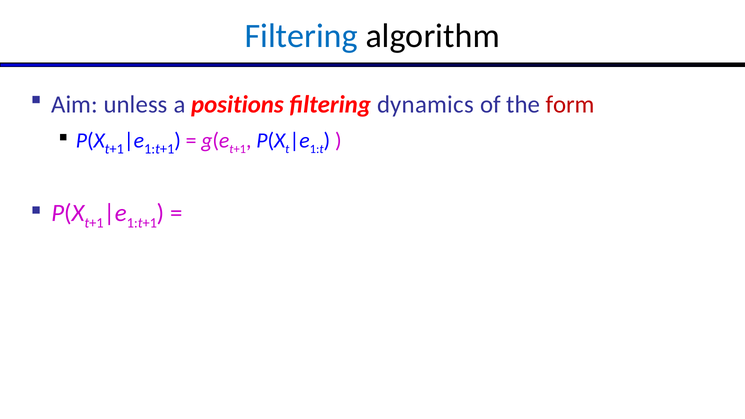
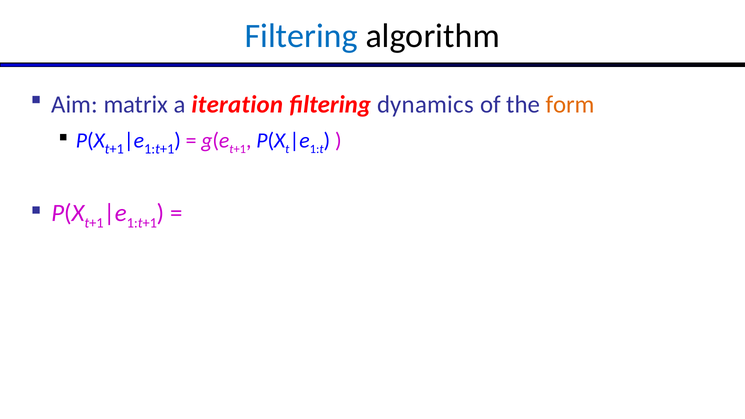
unless: unless -> matrix (136, 105)
positions: positions -> iteration (237, 105)
form colour: red -> orange (570, 105)
